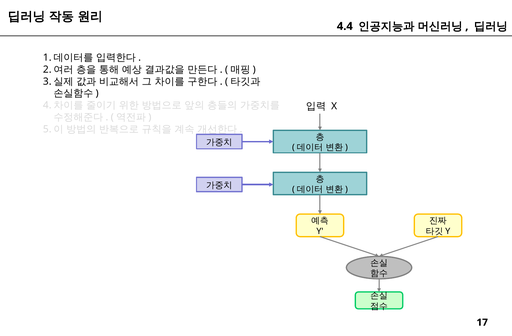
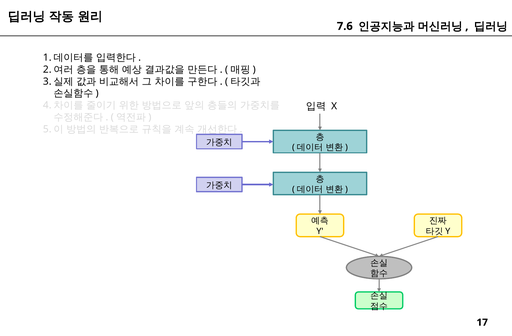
4.4: 4.4 -> 7.6 (345, 26)
